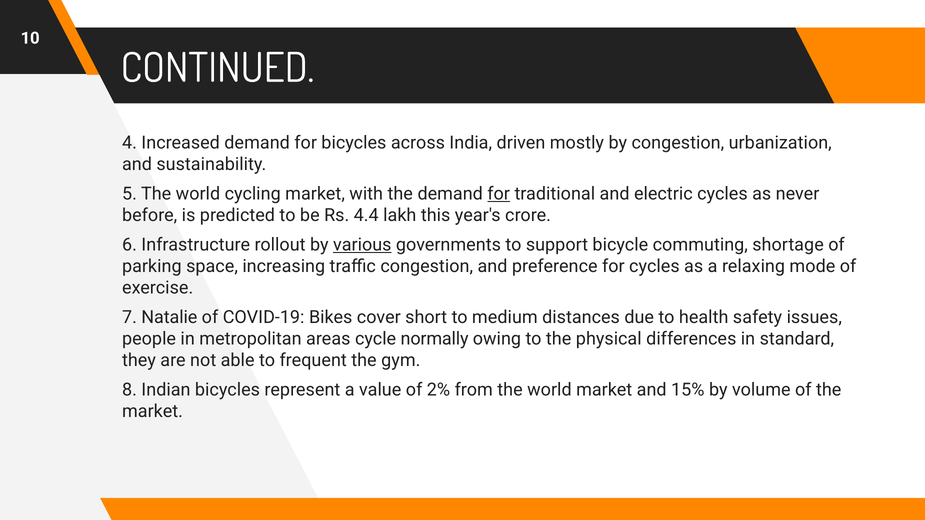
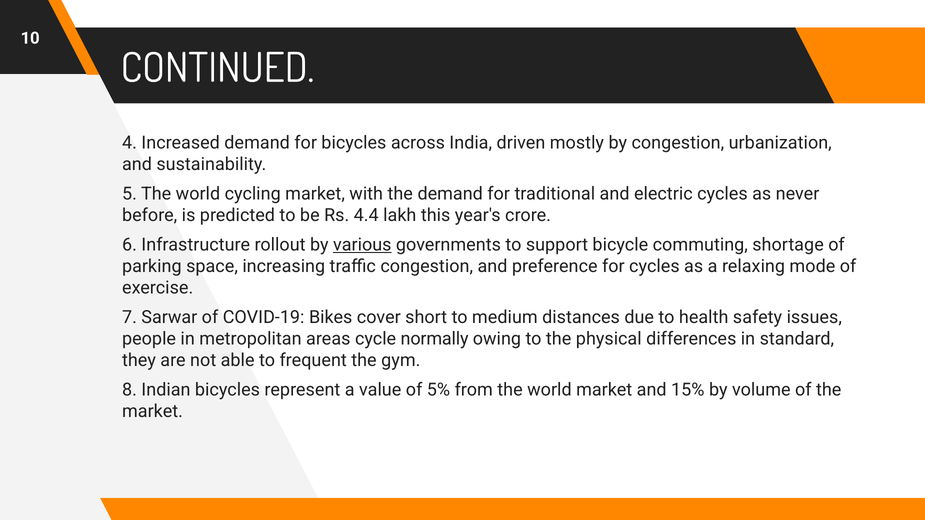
for underline: present -> none (499, 194)
Natalie: Natalie -> Sarwar (169, 317)
2%: 2% -> 5% (438, 390)
